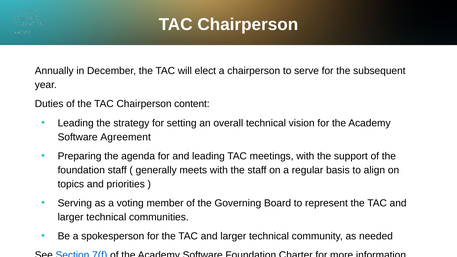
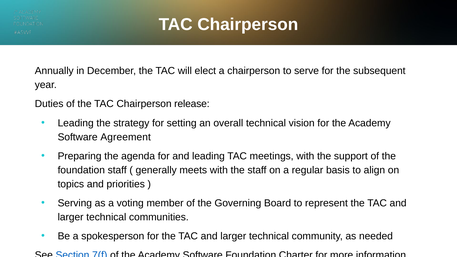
content: content -> release (192, 104)
